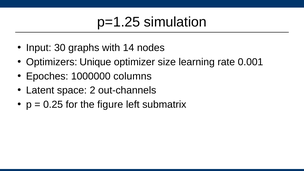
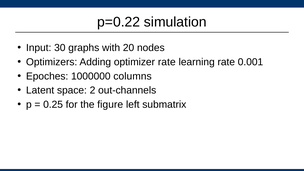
p=1.25: p=1.25 -> p=0.22 (119, 22)
14: 14 -> 20 (129, 48)
Unique: Unique -> Adding (95, 62)
optimizer size: size -> rate (167, 62)
